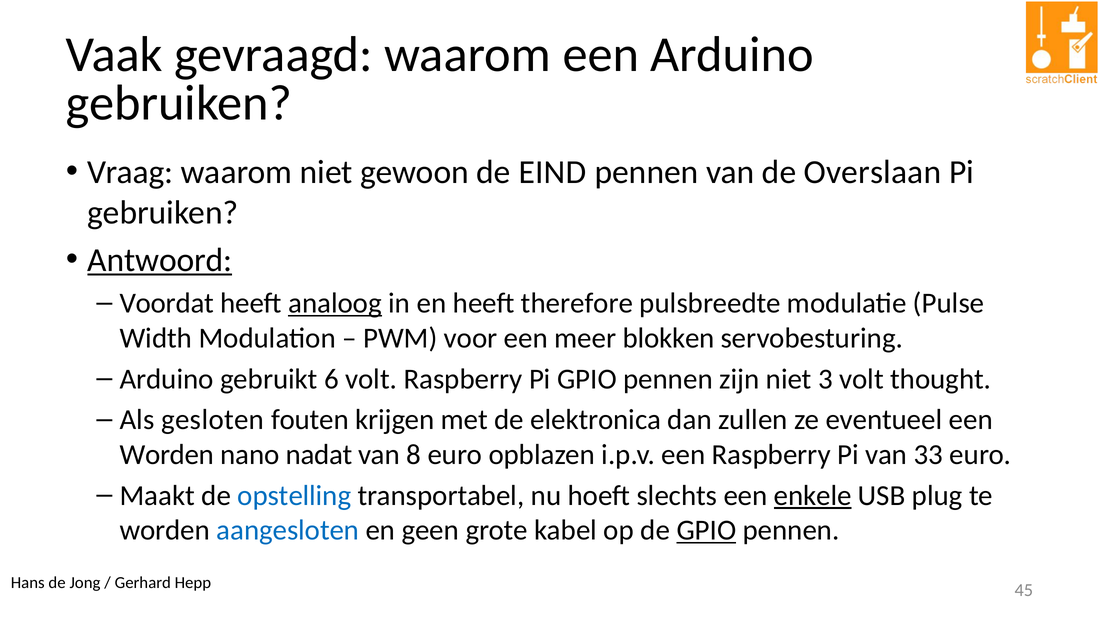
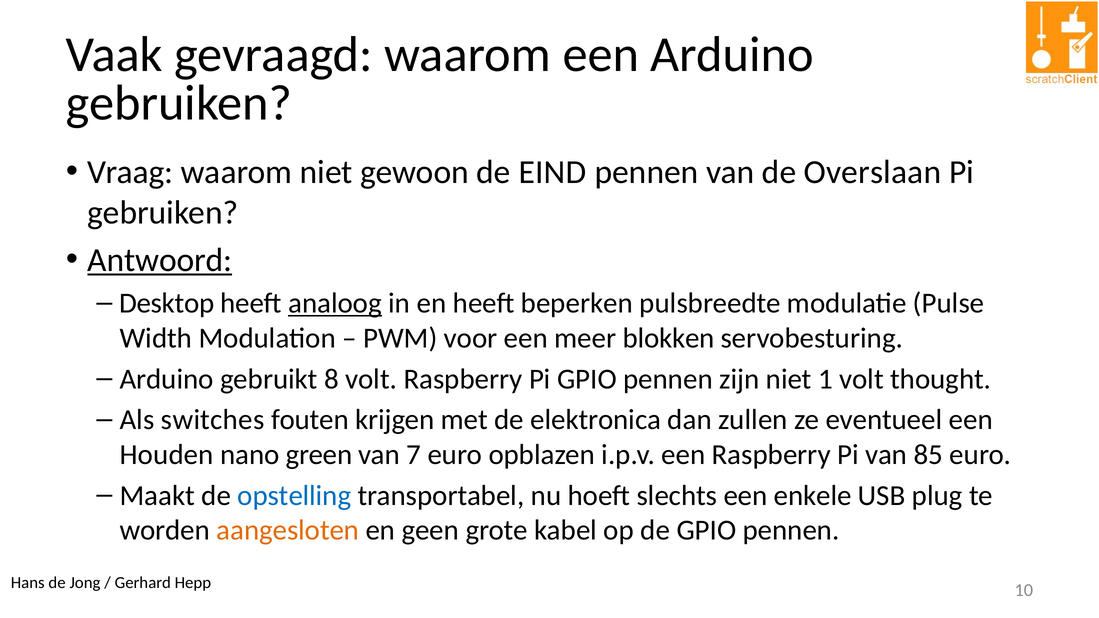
Voordat: Voordat -> Desktop (167, 303)
therefore: therefore -> beperken (577, 303)
6: 6 -> 8 (332, 379)
3: 3 -> 1 (826, 379)
gesloten: gesloten -> switches (213, 420)
Worden: Worden -> Houden (167, 455)
nadat: nadat -> green (319, 455)
8: 8 -> 7 (414, 455)
33: 33 -> 85 (928, 455)
enkele underline: present -> none (813, 496)
aangesloten colour: blue -> orange (288, 530)
GPIO underline: present -> none (706, 530)
45: 45 -> 10 (1024, 590)
